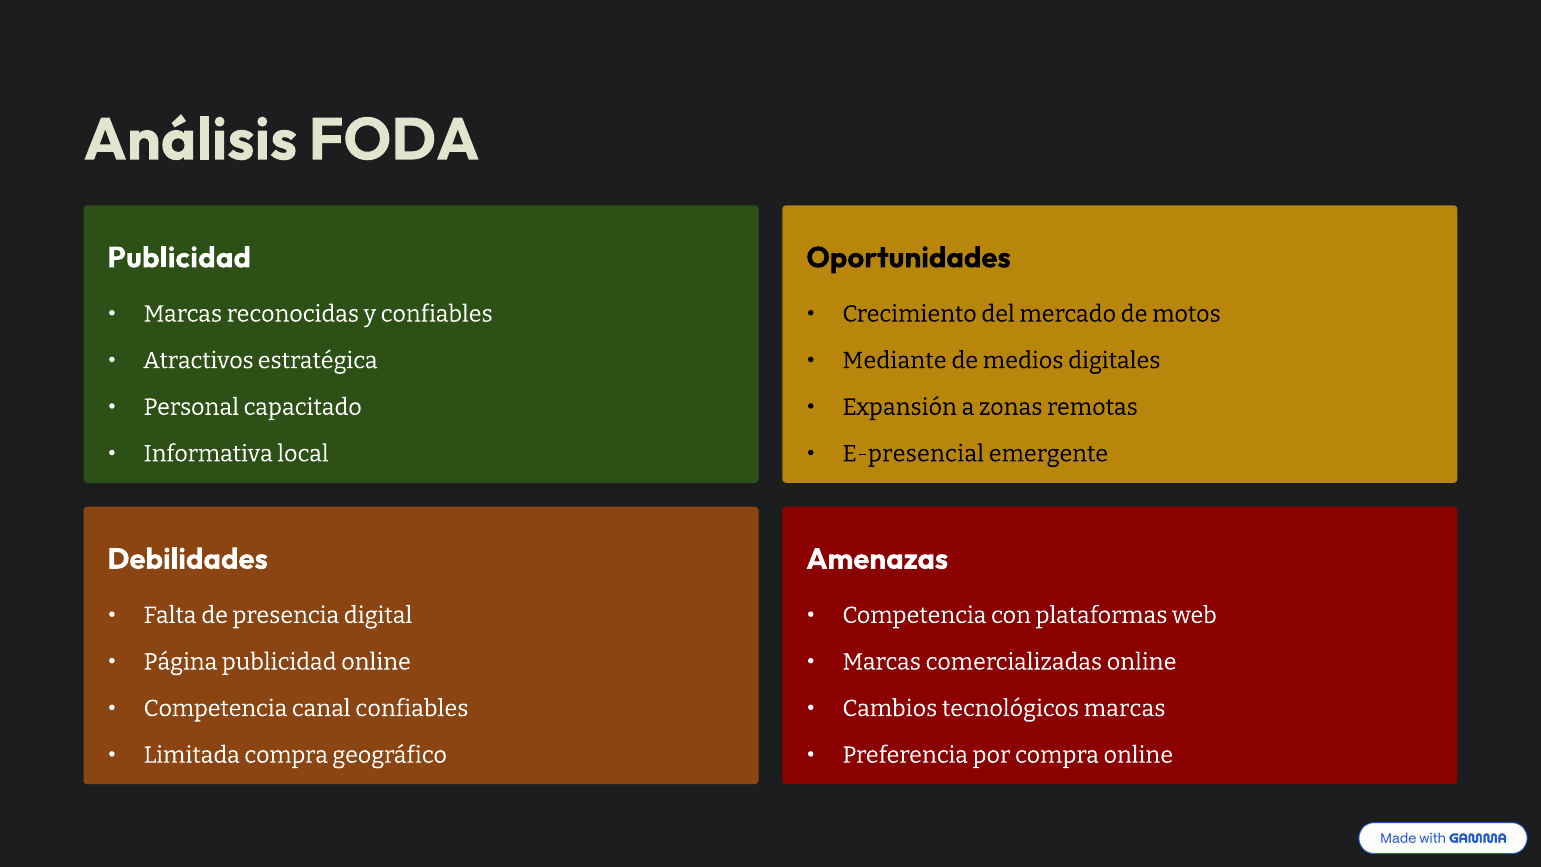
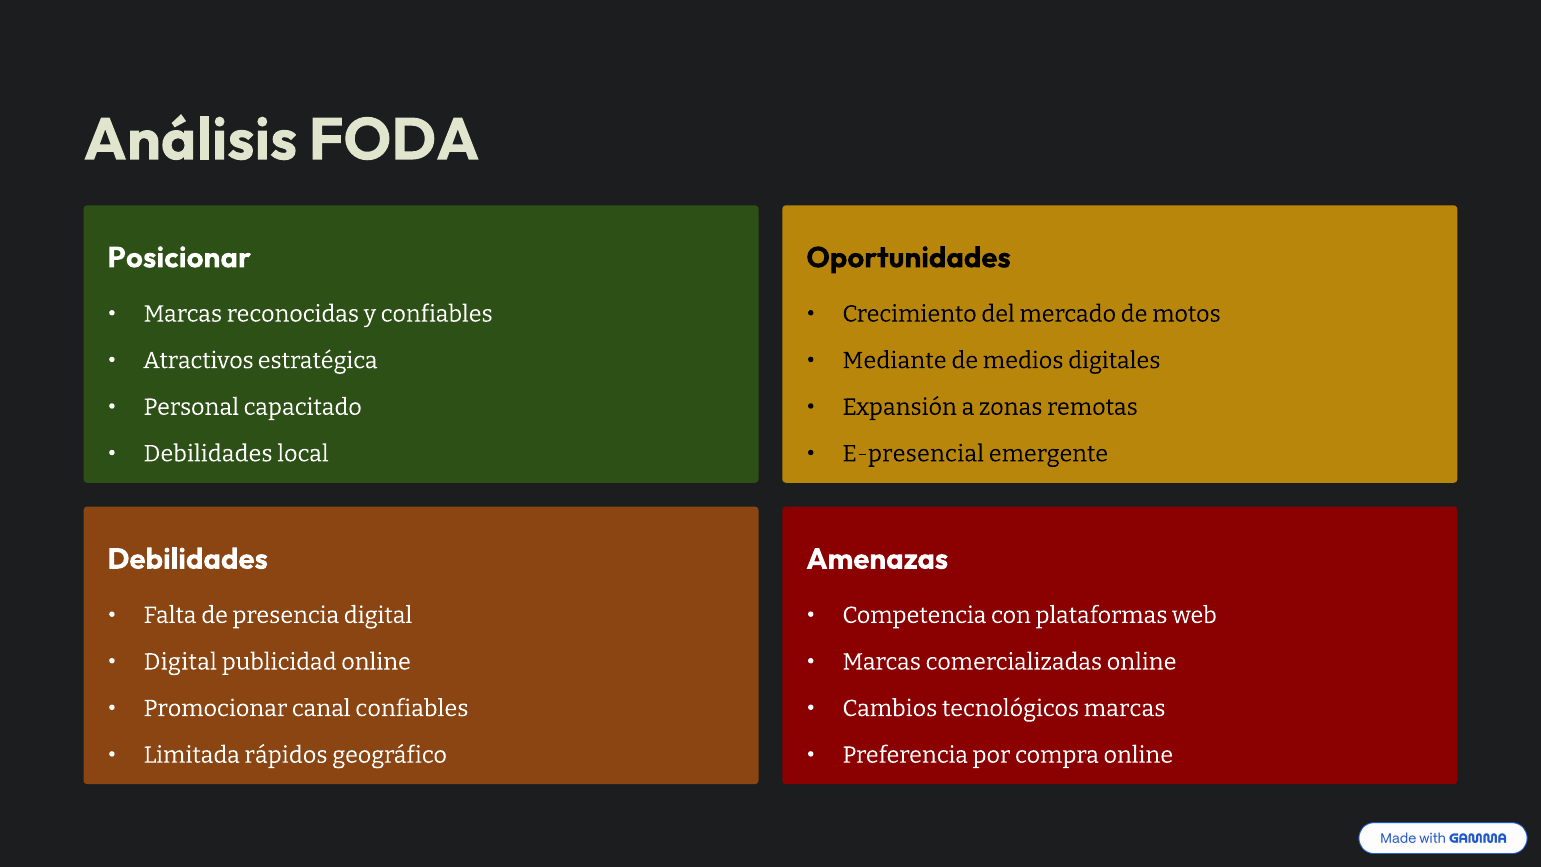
Publicidad: Publicidad -> Posicionar (179, 258)
Informativa: Informativa -> Debilidades (208, 454)
Página: Página -> Digital (180, 662)
Competencia: Competencia -> Promocionar (215, 708)
Limitada compra: compra -> rápidos (286, 755)
